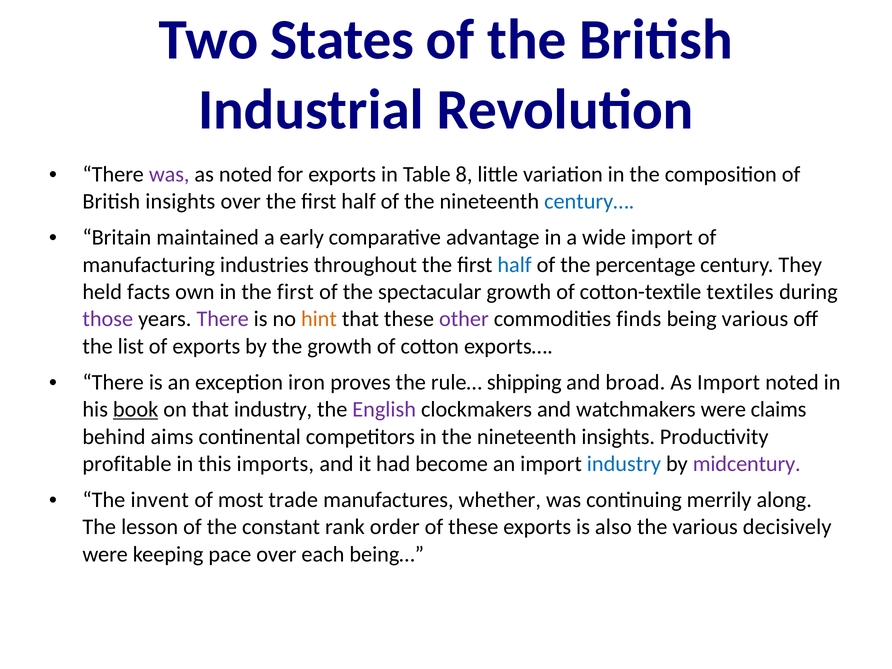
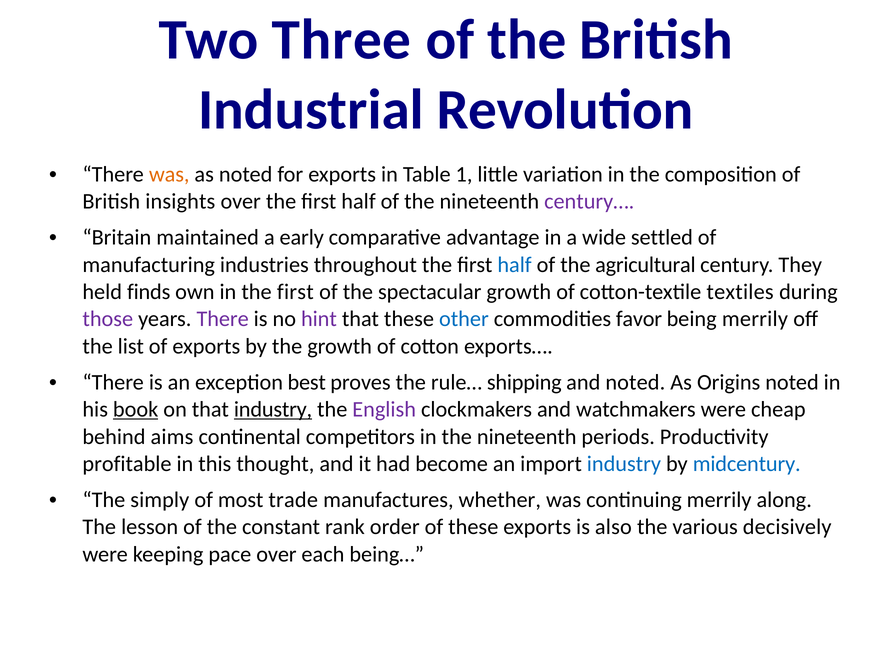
States: States -> Three (342, 40)
was colour: purple -> orange (169, 174)
8: 8 -> 1 (464, 174)
century… colour: blue -> purple (589, 202)
wide import: import -> settled (662, 237)
percentage: percentage -> agricultural (645, 265)
facts: facts -> finds (149, 292)
hint colour: orange -> purple (319, 319)
other colour: purple -> blue (464, 319)
finds: finds -> favor (639, 319)
being various: various -> merrily (755, 319)
iron: iron -> best (307, 382)
and broad: broad -> noted (635, 382)
As Import: Import -> Origins (729, 382)
industry underline: none -> present (273, 409)
claims: claims -> cheap (778, 409)
nineteenth insights: insights -> periods (618, 437)
imports: imports -> thought (275, 464)
midcentury colour: purple -> blue (747, 464)
invent: invent -> simply (160, 500)
